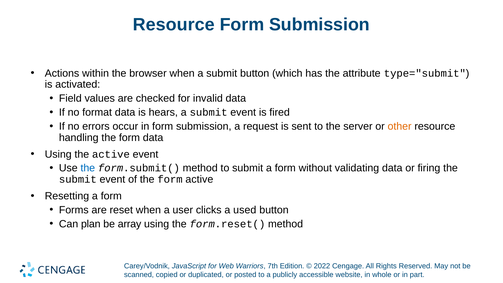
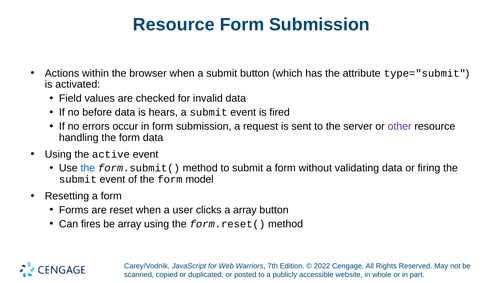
format: format -> before (97, 112)
other colour: orange -> purple (400, 126)
form active: active -> model (199, 179)
a used: used -> array (245, 210)
plan: plan -> fires (91, 224)
